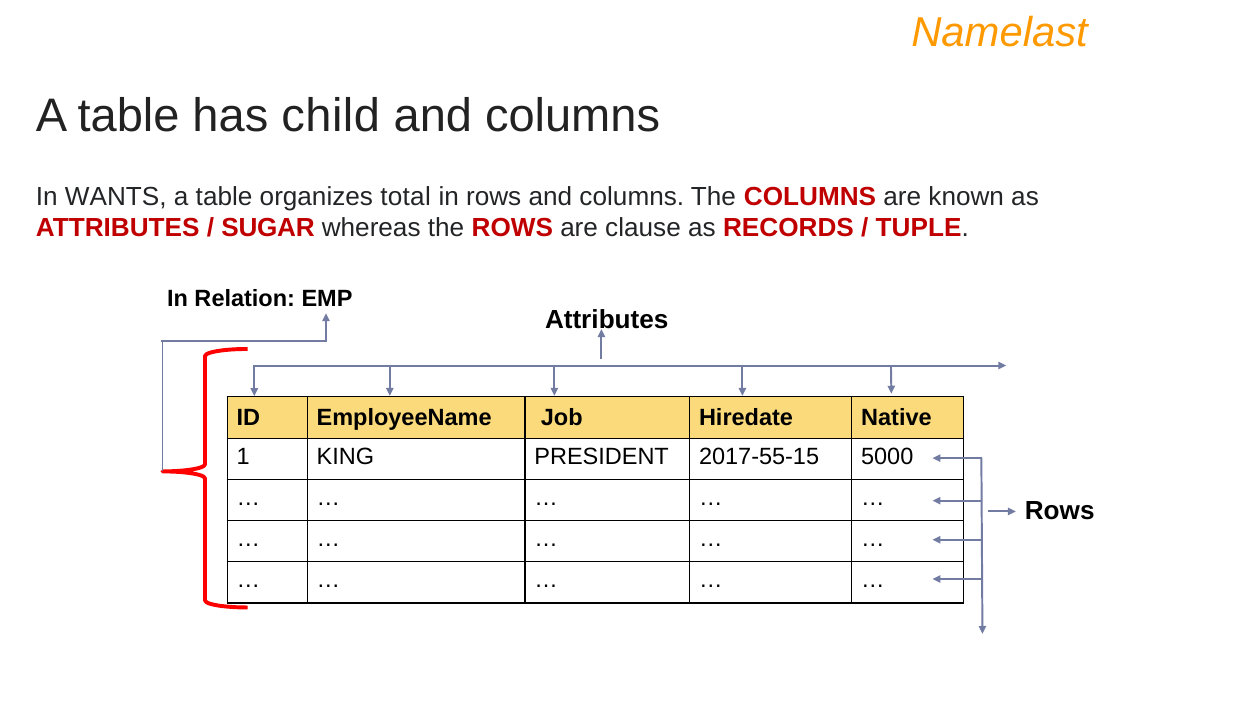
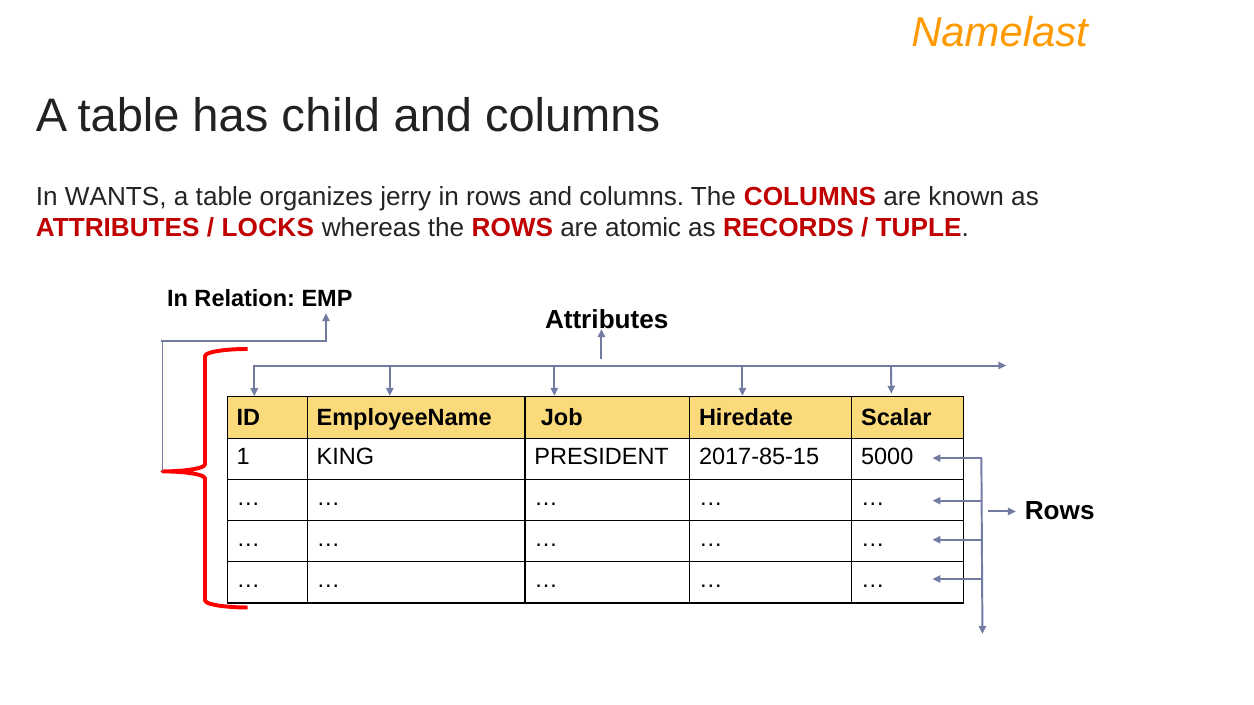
total: total -> jerry (406, 197)
SUGAR: SUGAR -> LOCKS (268, 228)
clause: clause -> atomic (643, 228)
Native: Native -> Scalar (896, 418)
2017-55-15: 2017-55-15 -> 2017-85-15 (759, 457)
